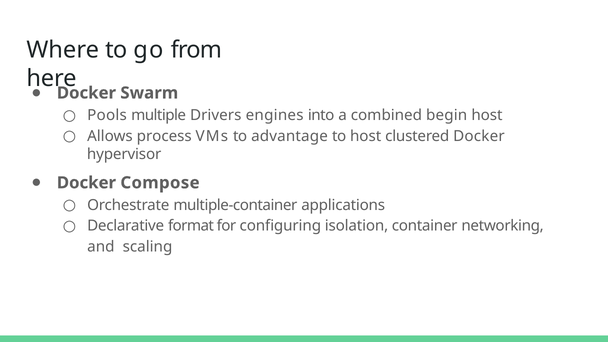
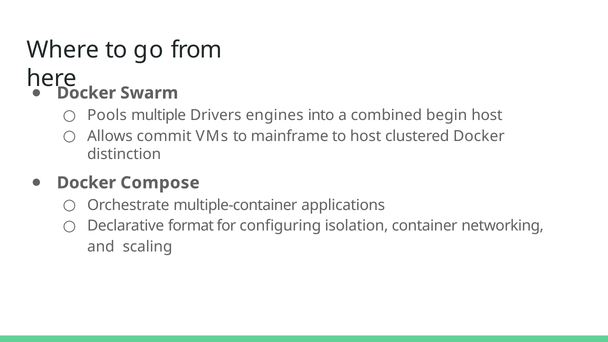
process: process -> commit (164, 136)
advantage: advantage -> mainframe (290, 136)
hypervisor: hypervisor -> distinction (124, 154)
